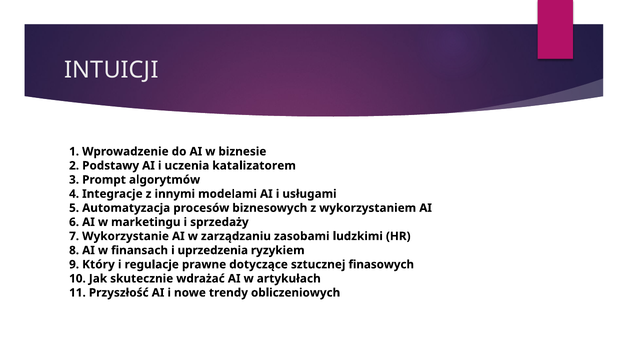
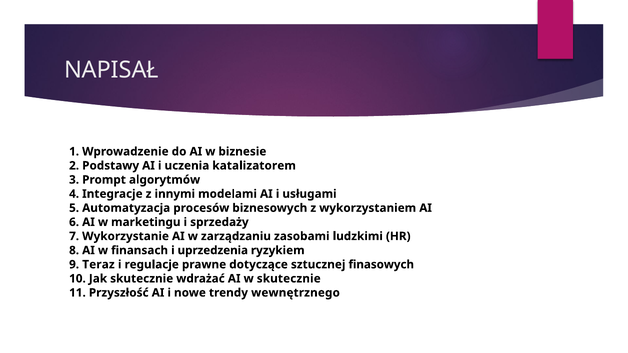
INTUICJI: INTUICJI -> NAPISAŁ (111, 70)
Który: Który -> Teraz (98, 265)
w artykułach: artykułach -> skutecznie (289, 279)
obliczeniowych: obliczeniowych -> wewnętrznego (296, 293)
